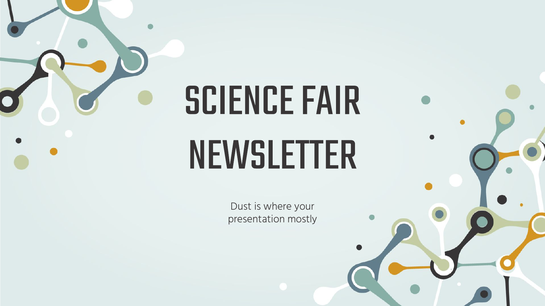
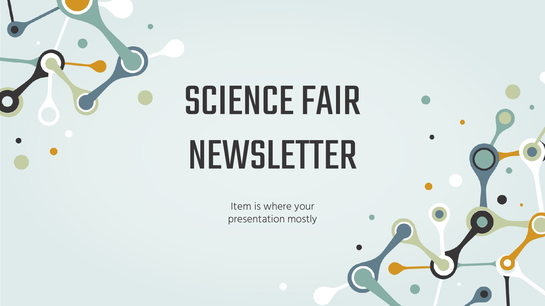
Dust: Dust -> Item (241, 207)
